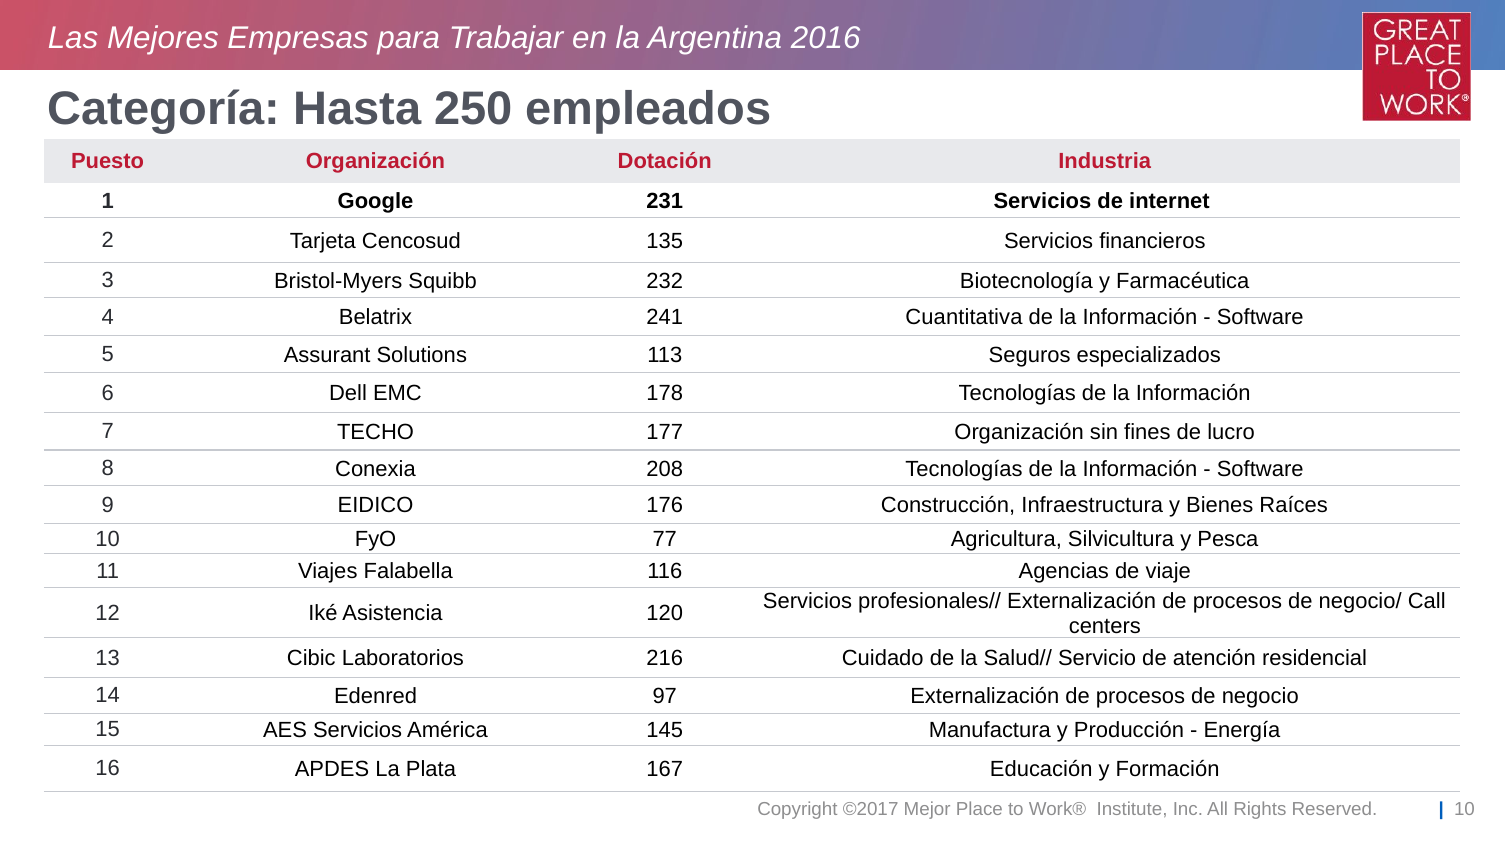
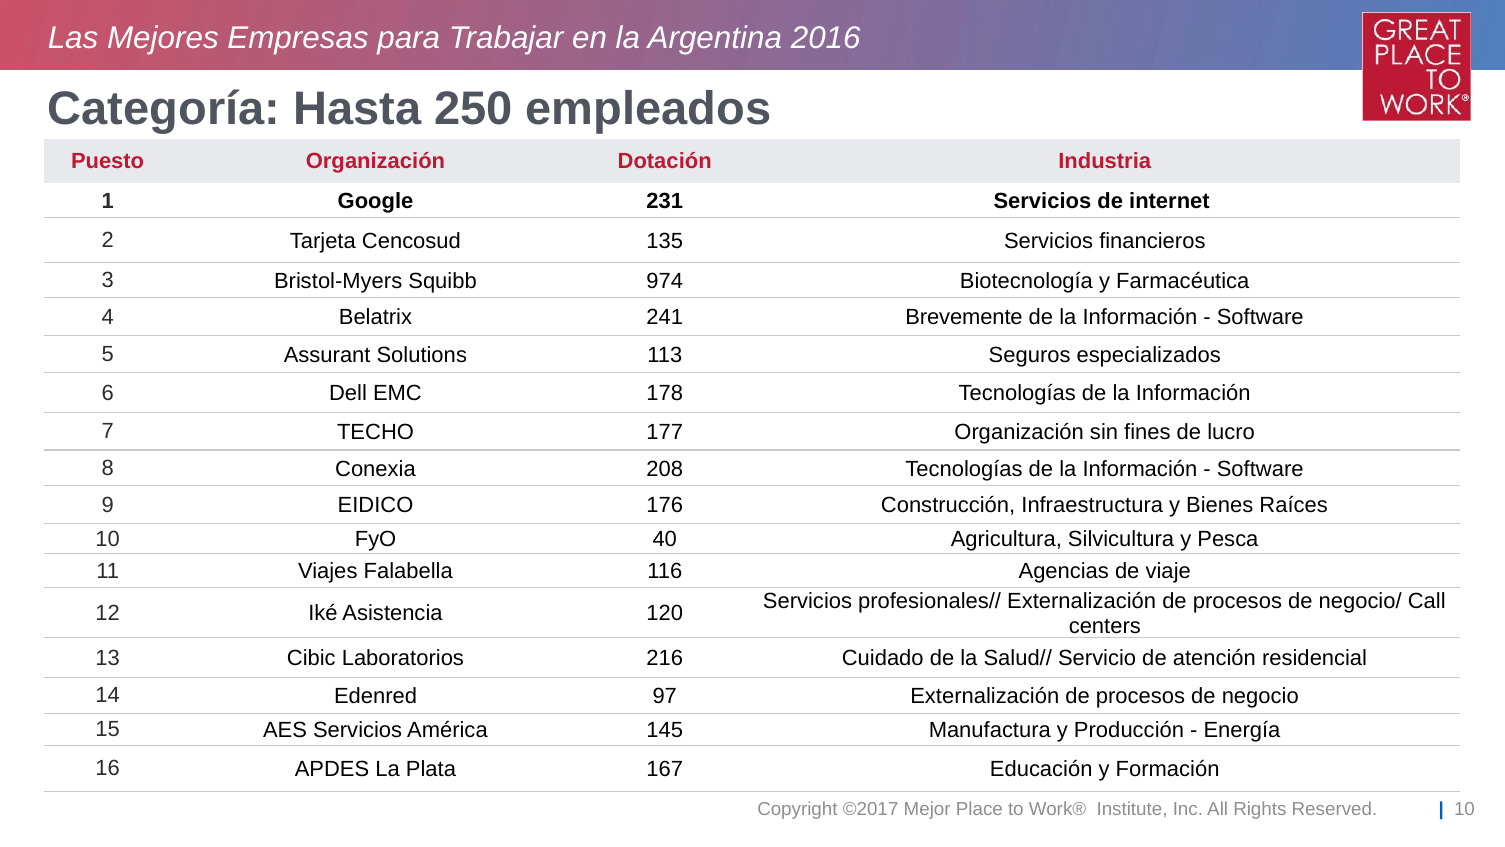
232: 232 -> 974 (665, 281)
Cuantitativa: Cuantitativa -> Brevemente (964, 317)
77: 77 -> 40 (665, 539)
